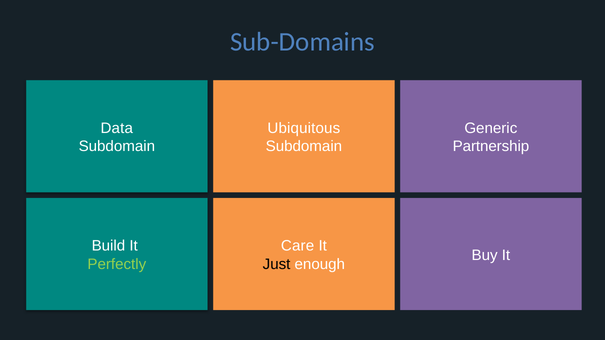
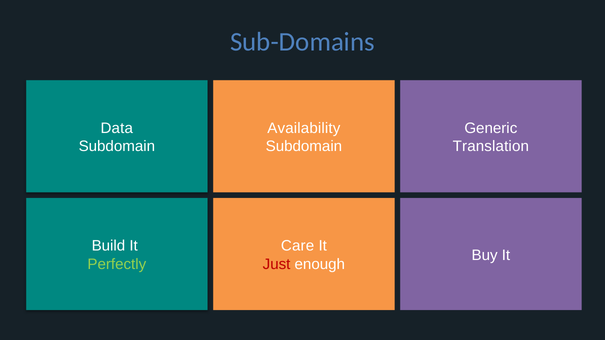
Ubiquitous: Ubiquitous -> Availability (304, 128)
Partnership: Partnership -> Translation (491, 147)
Just colour: black -> red (277, 264)
